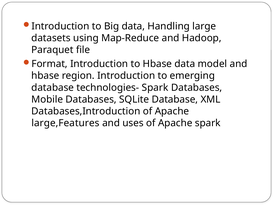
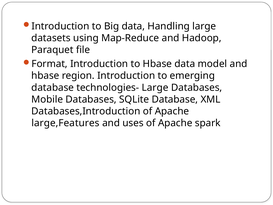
technologies- Spark: Spark -> Large (155, 87)
